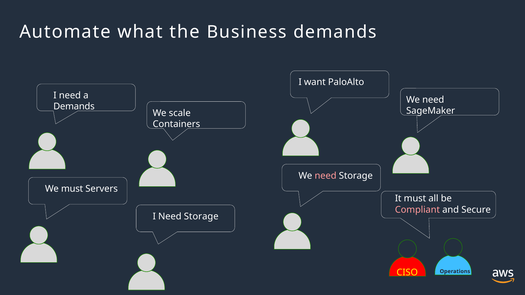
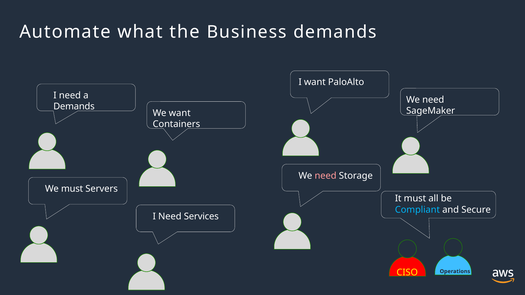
We scale: scale -> want (180, 113)
Compliant colour: pink -> light blue (417, 210)
I Need Storage: Storage -> Services (201, 217)
